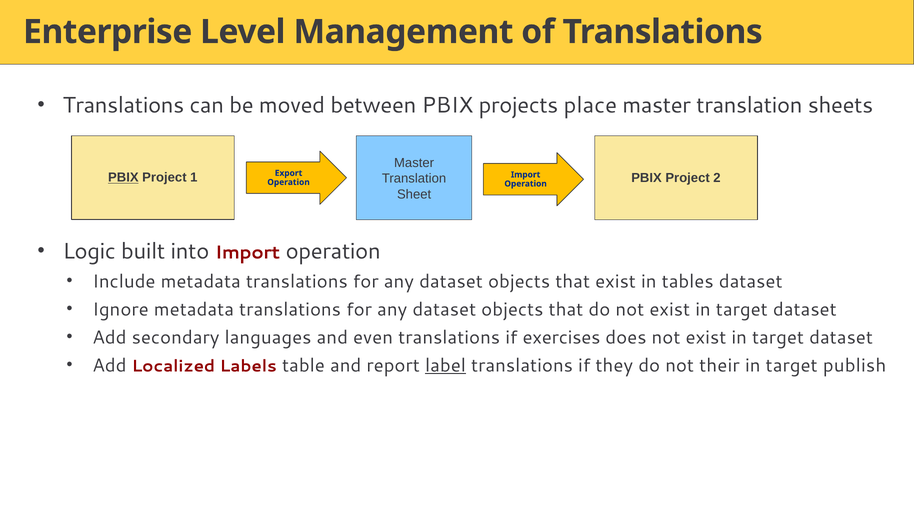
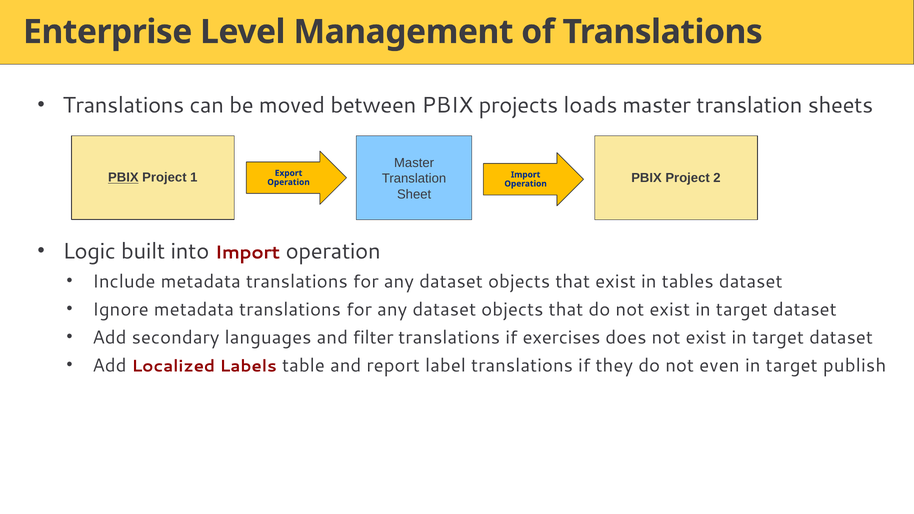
place: place -> loads (590, 105)
even: even -> filter (373, 337)
label underline: present -> none (446, 365)
their: their -> even (719, 365)
